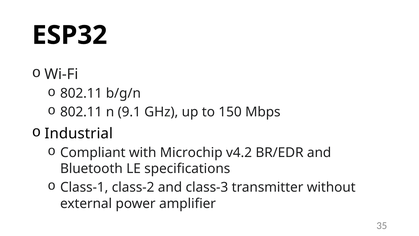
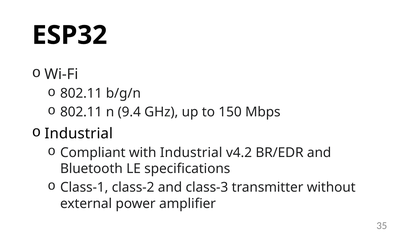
9.1: 9.1 -> 9.4 (129, 112)
with Microchip: Microchip -> Industrial (191, 152)
